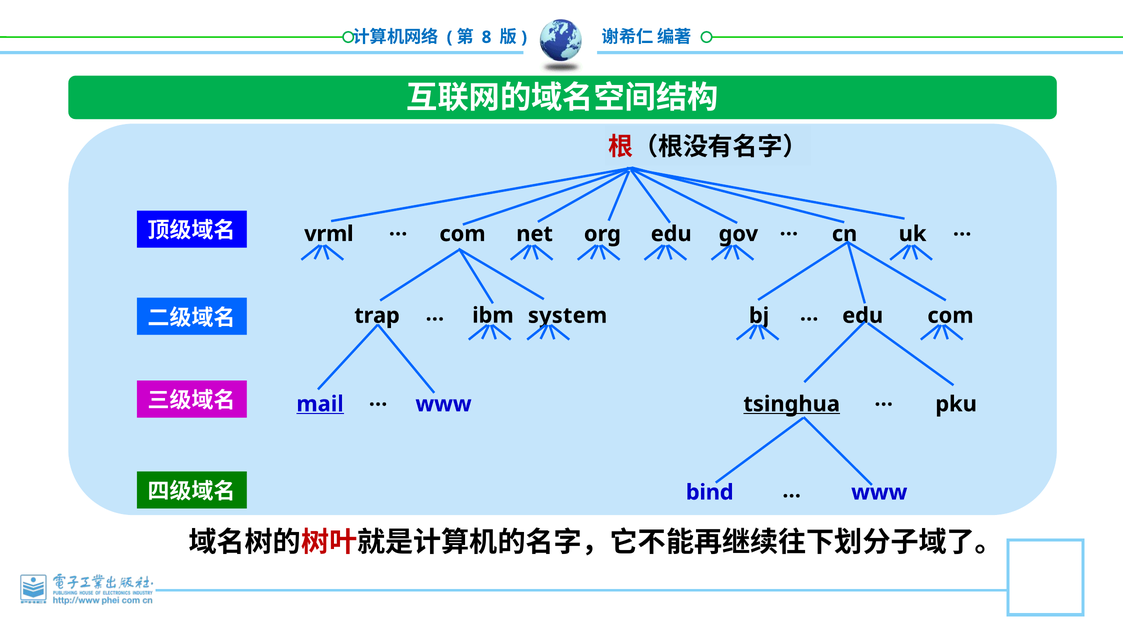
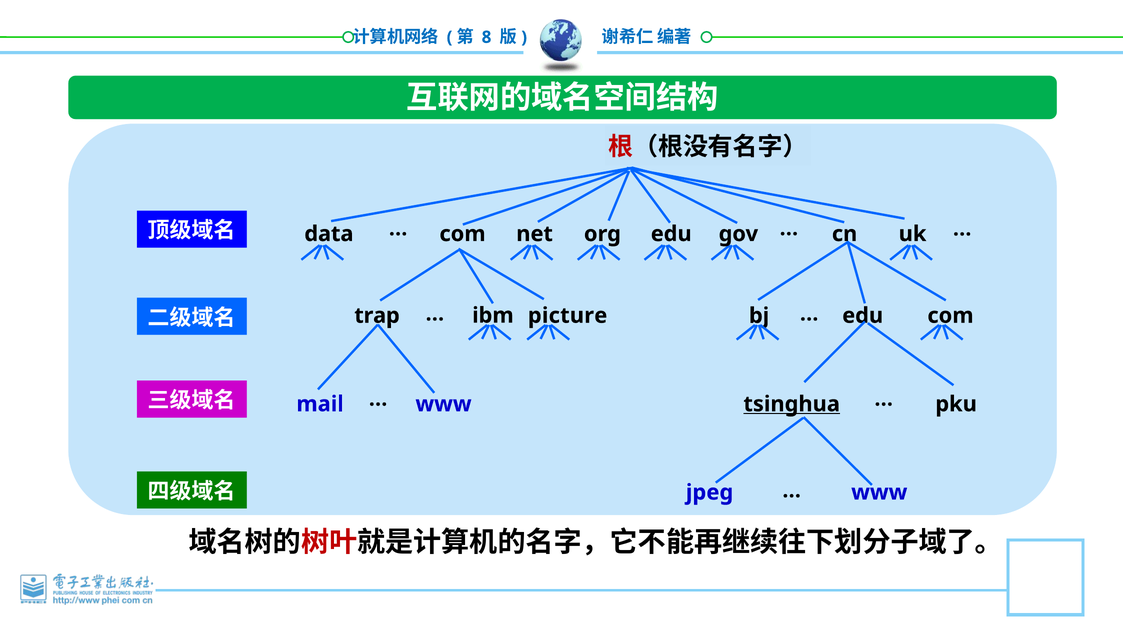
vrml: vrml -> data (329, 234)
system: system -> picture (568, 315)
mail underline: present -> none (320, 404)
bind: bind -> jpeg (710, 492)
